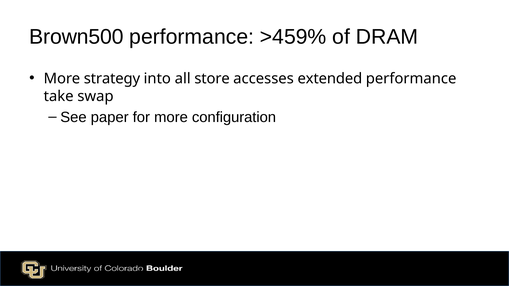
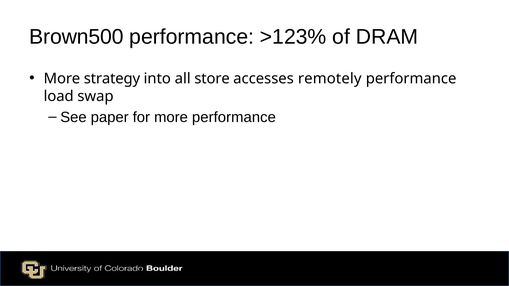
>459%: >459% -> >123% (293, 37)
extended: extended -> remotely (330, 79)
take: take -> load (59, 96)
more configuration: configuration -> performance (234, 117)
